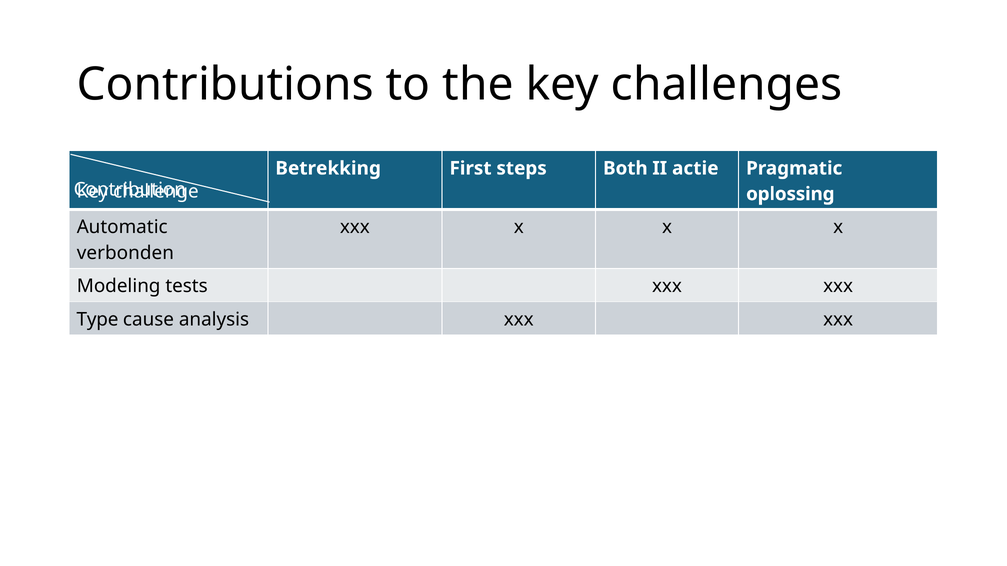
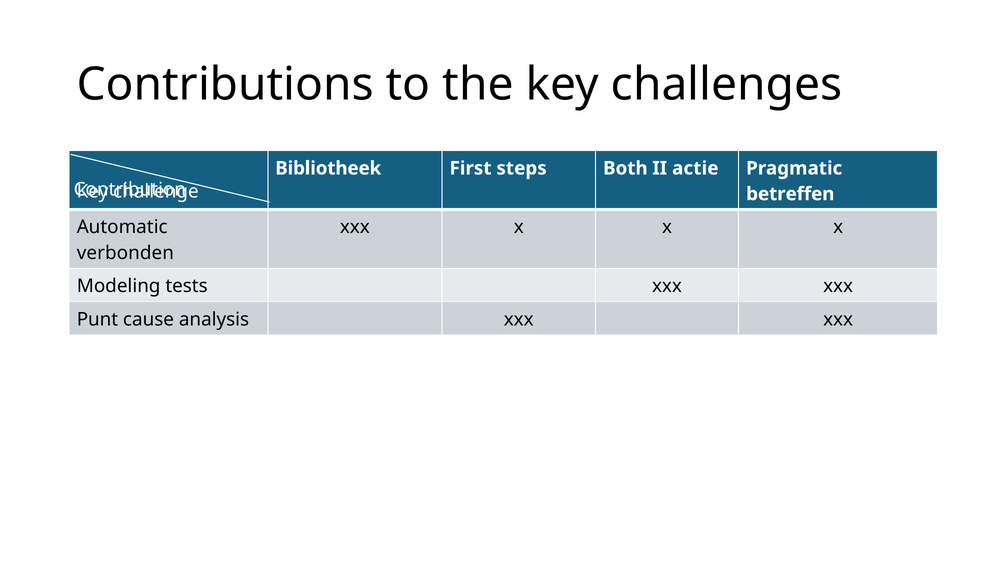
Betrekking: Betrekking -> Bibliotheek (328, 168)
oplossing: oplossing -> betreffen (790, 194)
Type: Type -> Punt (97, 320)
